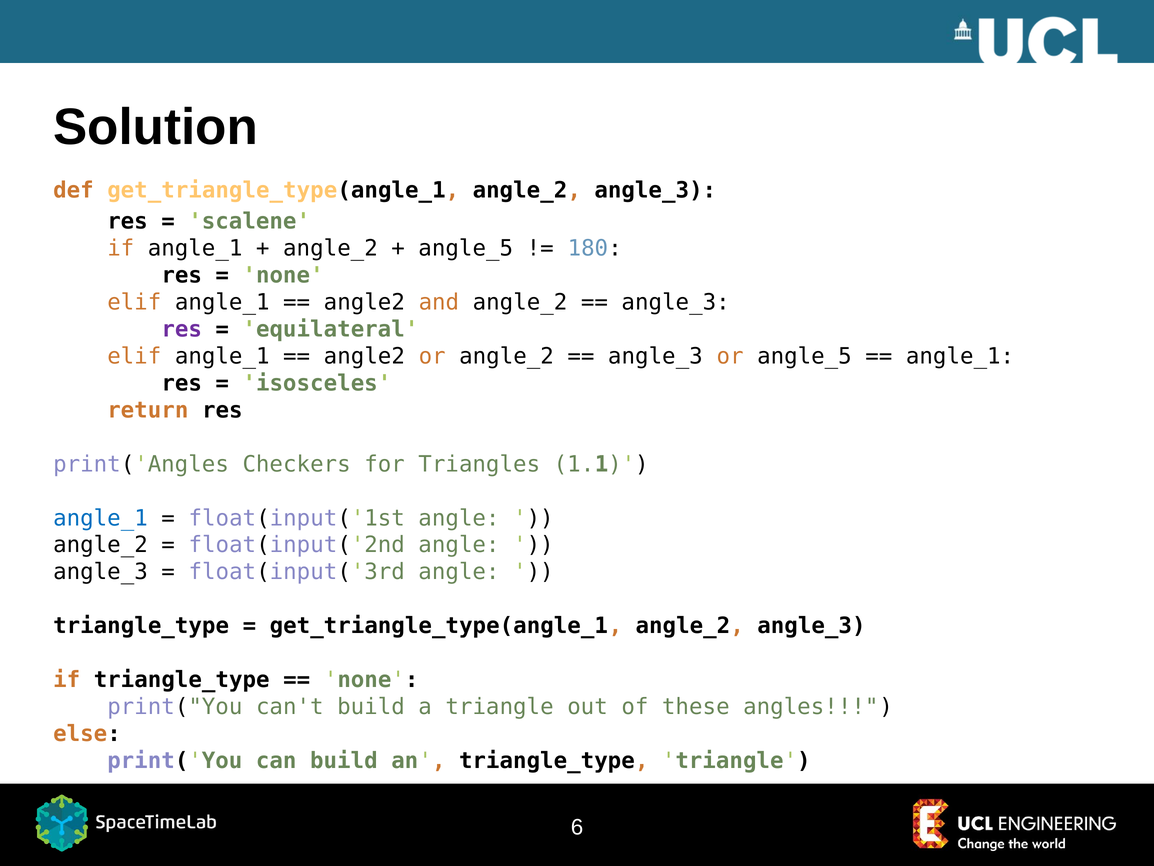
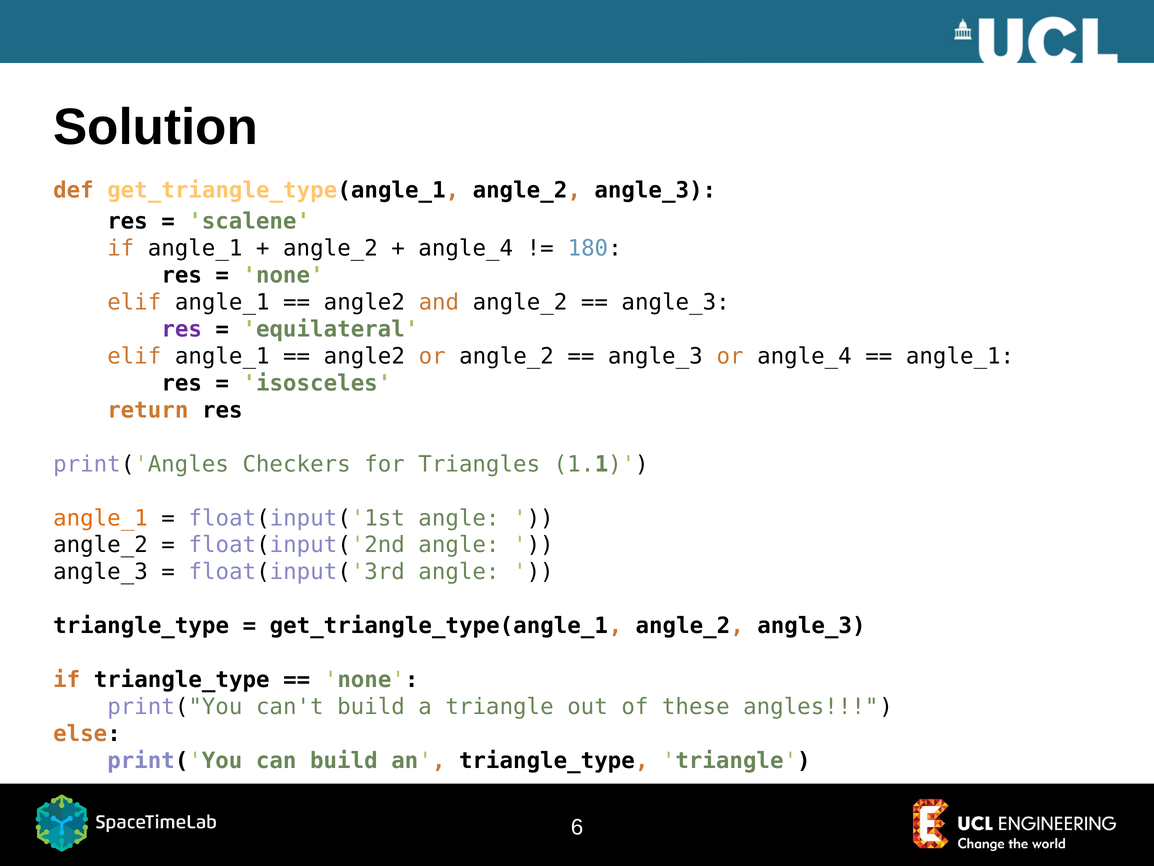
angle_5: angle_5 -> angle_4 (466, 248)
or angle_5: angle_5 -> angle_4 (804, 356)
angle_1 colour: blue -> orange (100, 518)
